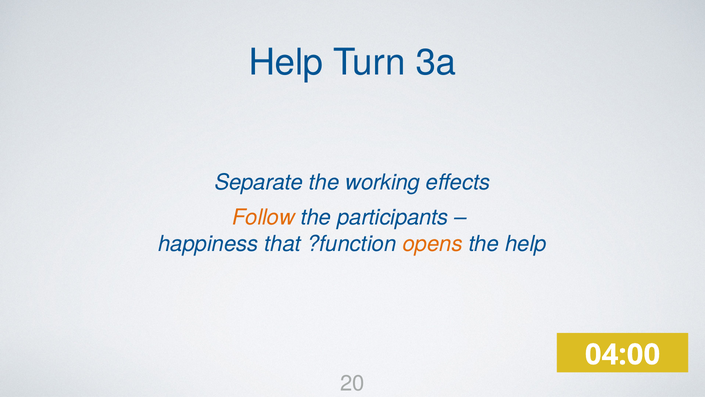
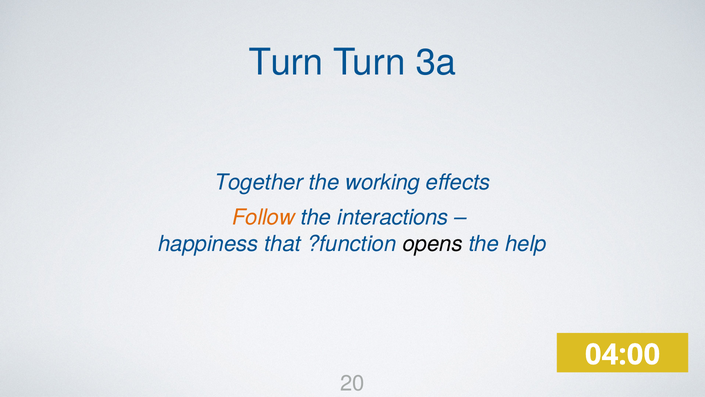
Help: Help -> Turn (286, 62)
Separate: Separate -> Together (259, 182)
participants: participants -> interactions (393, 217)
opens colour: orange -> black (433, 244)
